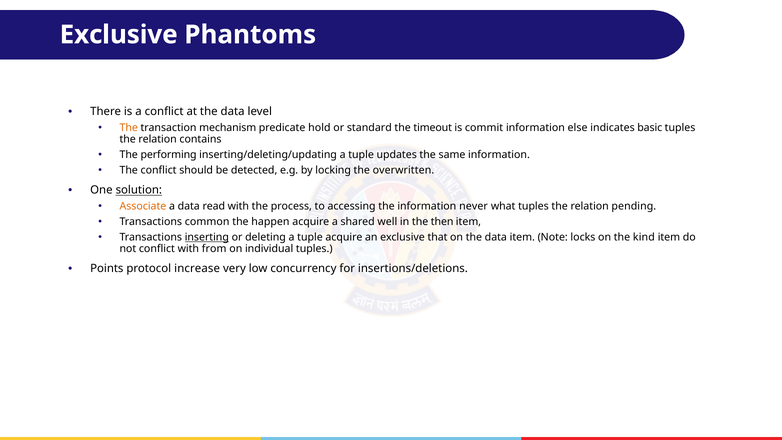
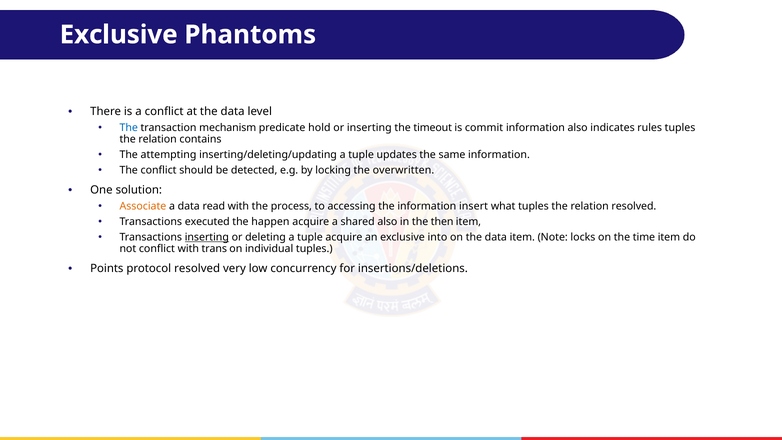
The colour: orange -> blue (129, 128)
or standard: standard -> inserting (369, 128)
information else: else -> also (578, 128)
basic: basic -> rules (650, 128)
performing: performing -> attempting (169, 155)
solution underline: present -> none (139, 190)
never: never -> insert (474, 206)
relation pending: pending -> resolved (634, 206)
common: common -> executed (207, 222)
shared well: well -> also (387, 222)
that: that -> into (437, 237)
kind: kind -> time (644, 237)
from: from -> trans (214, 249)
protocol increase: increase -> resolved (197, 269)
